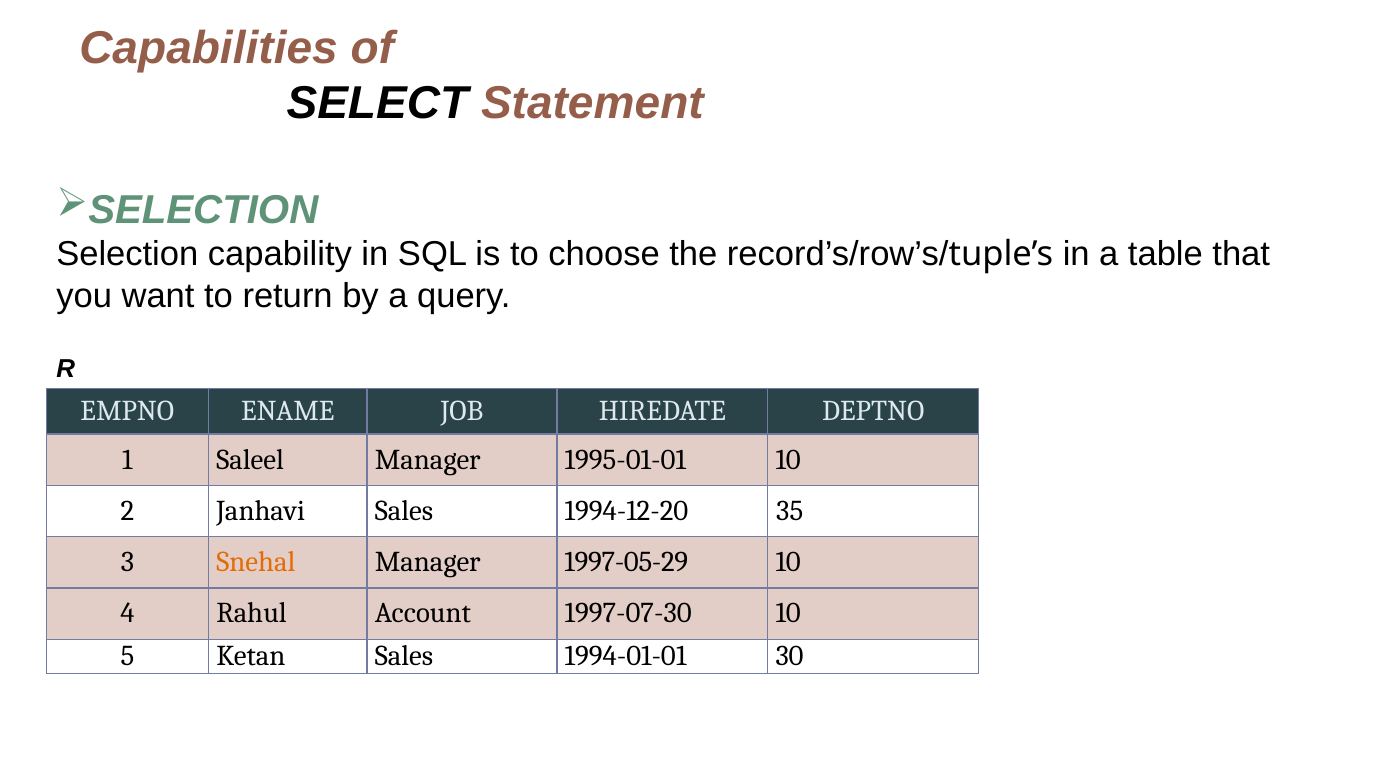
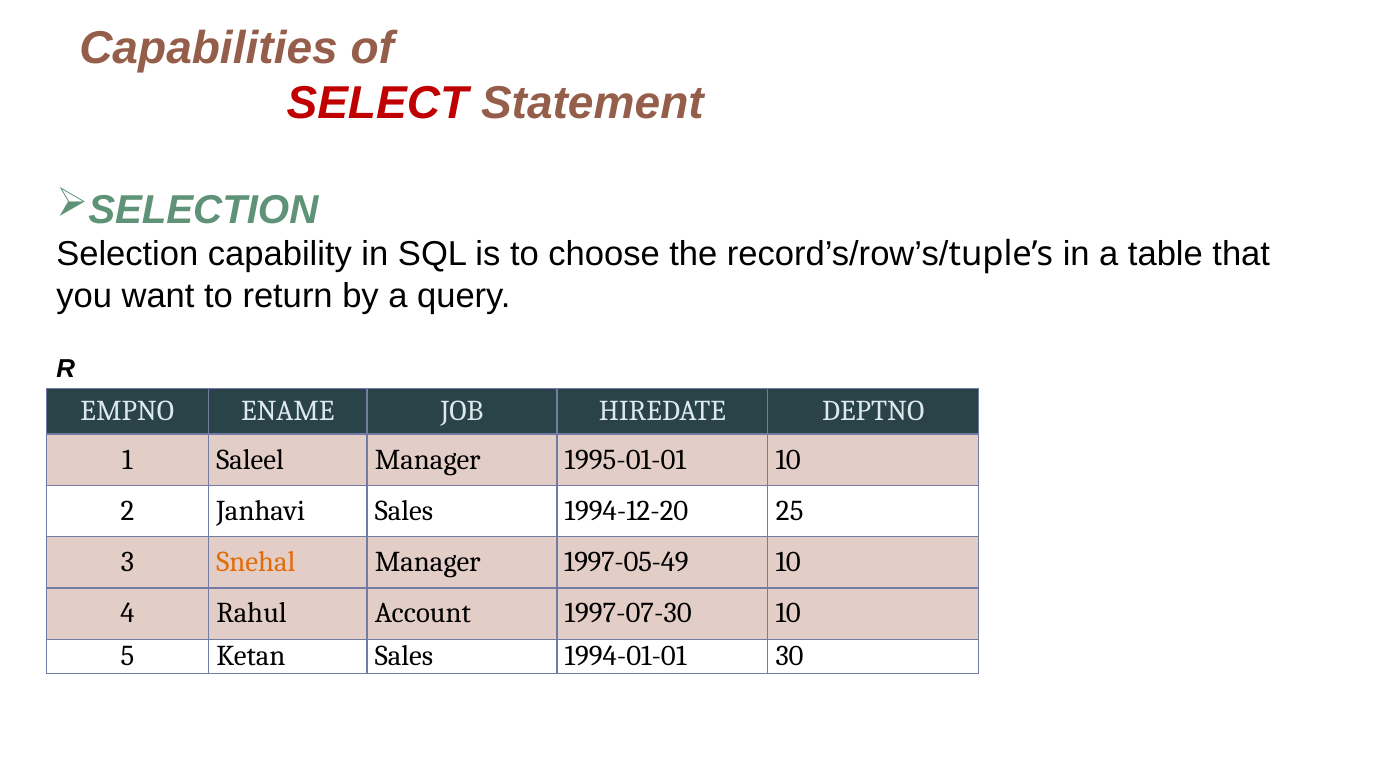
SELECT colour: black -> red (377, 104)
35: 35 -> 25 (790, 511)
1997-05-29: 1997-05-29 -> 1997-05-49 (626, 562)
